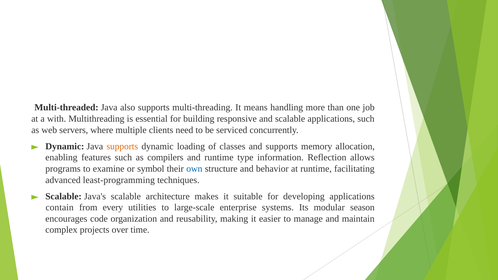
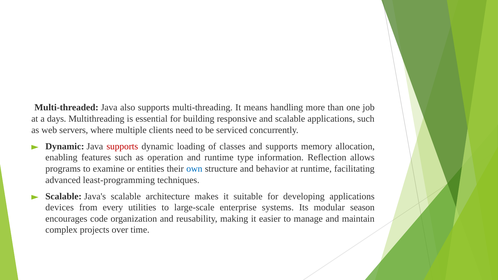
with: with -> days (57, 119)
supports colour: orange -> red (122, 146)
compilers: compilers -> operation (165, 158)
symbol: symbol -> entities (151, 169)
contain: contain -> devices (60, 208)
